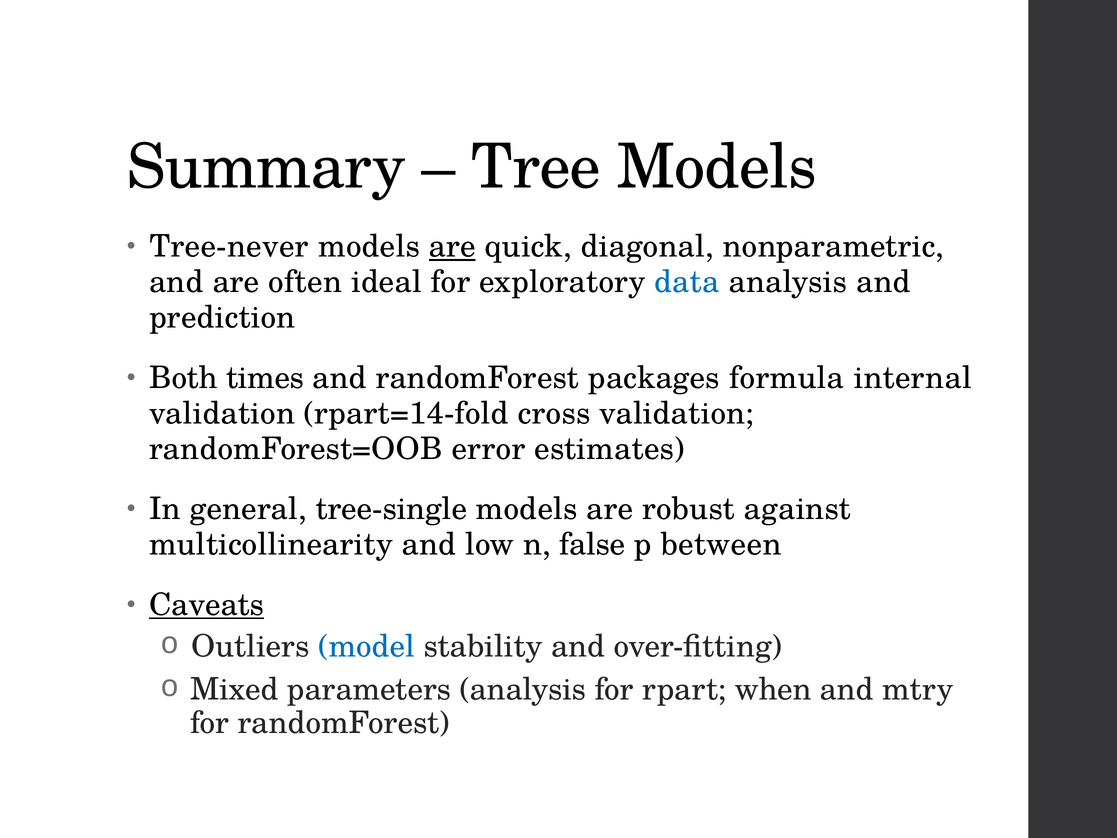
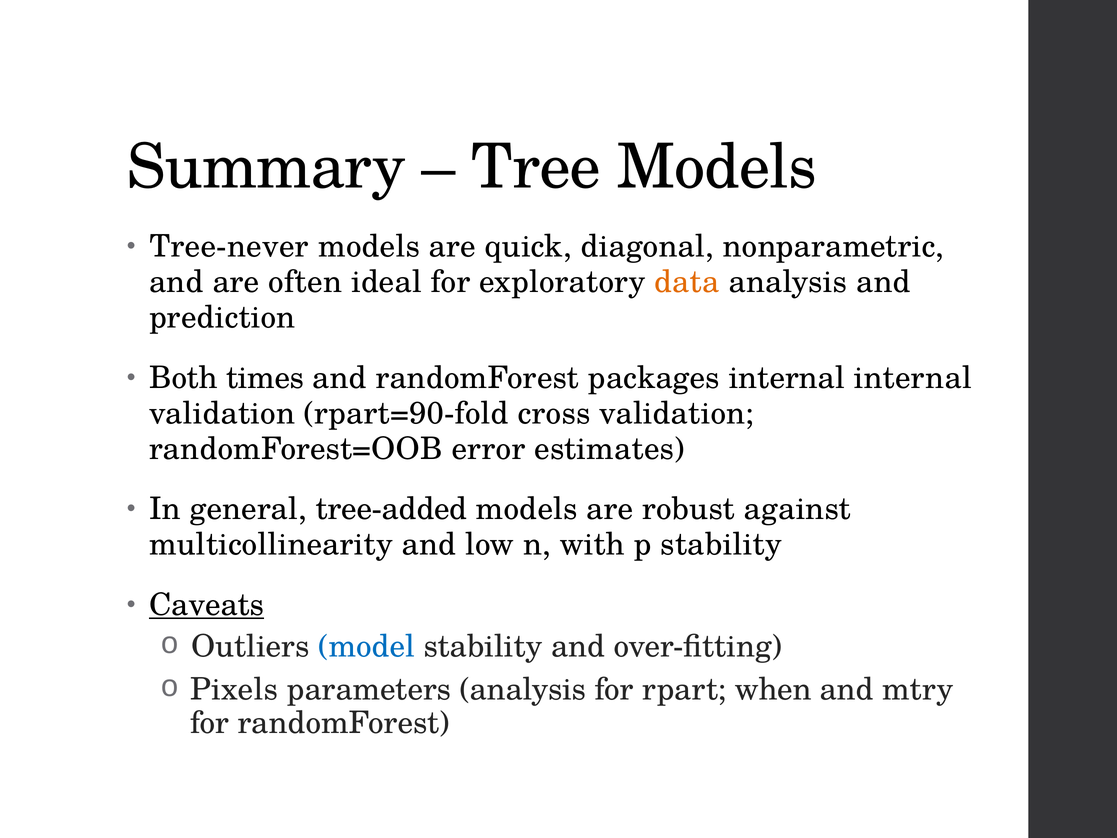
are underline: present -> none (452, 247)
data colour: blue -> orange (687, 282)
packages formula: formula -> internal (787, 378)
rpart=14-fold: rpart=14-fold -> rpart=90-fold (406, 413)
tree-single: tree-single -> tree-added (392, 509)
false: false -> with (592, 544)
p between: between -> stability (721, 544)
Mixed: Mixed -> Pixels (234, 689)
